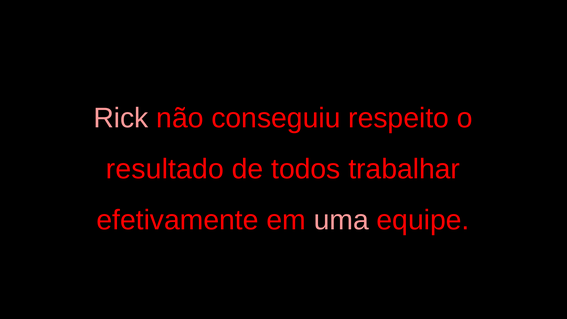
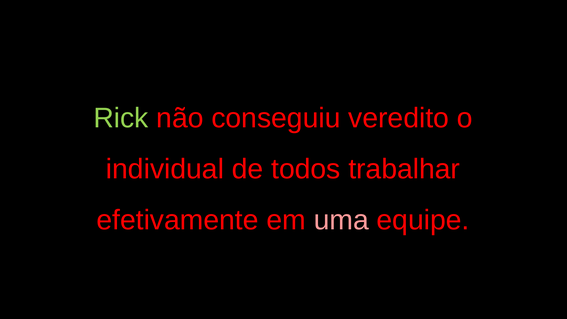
Rick colour: pink -> light green (121, 118)
respeito: respeito -> veredito (399, 118)
resultado: resultado -> individual (165, 169)
